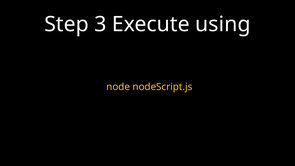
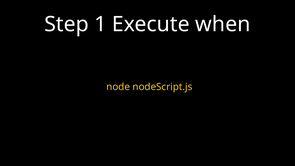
3: 3 -> 1 (100, 24)
using: using -> when (223, 24)
